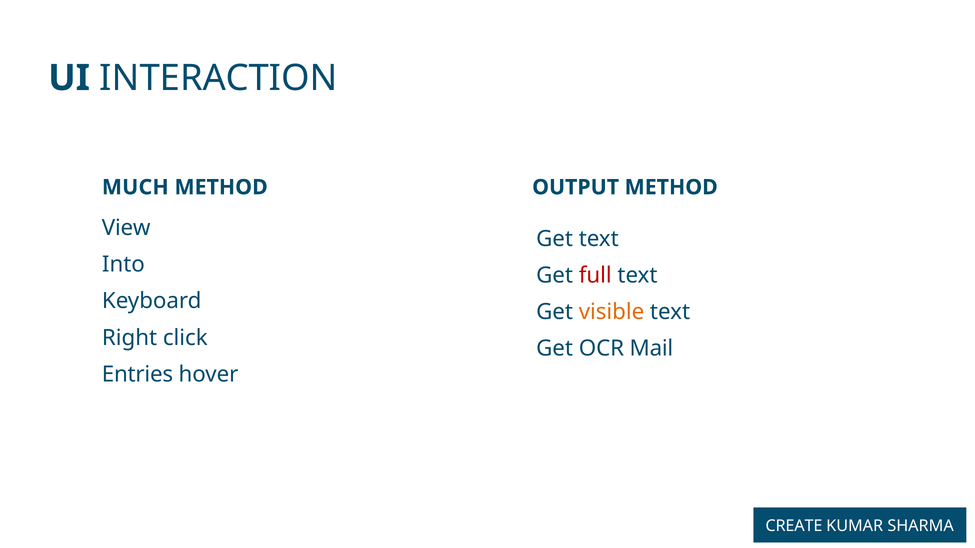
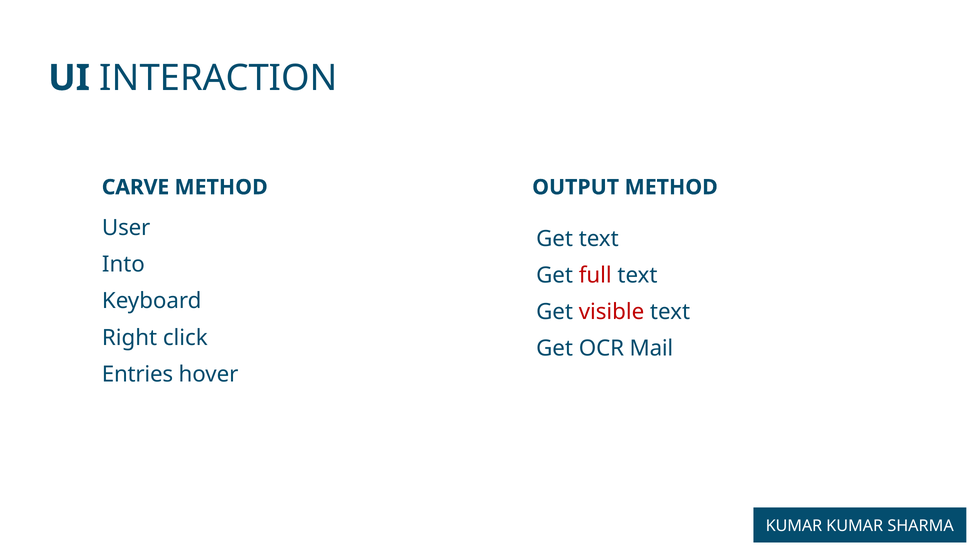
MUCH: MUCH -> CARVE (136, 187)
View: View -> User (126, 228)
visible colour: orange -> red (611, 312)
CREATE: CREATE -> KUMAR (794, 526)
